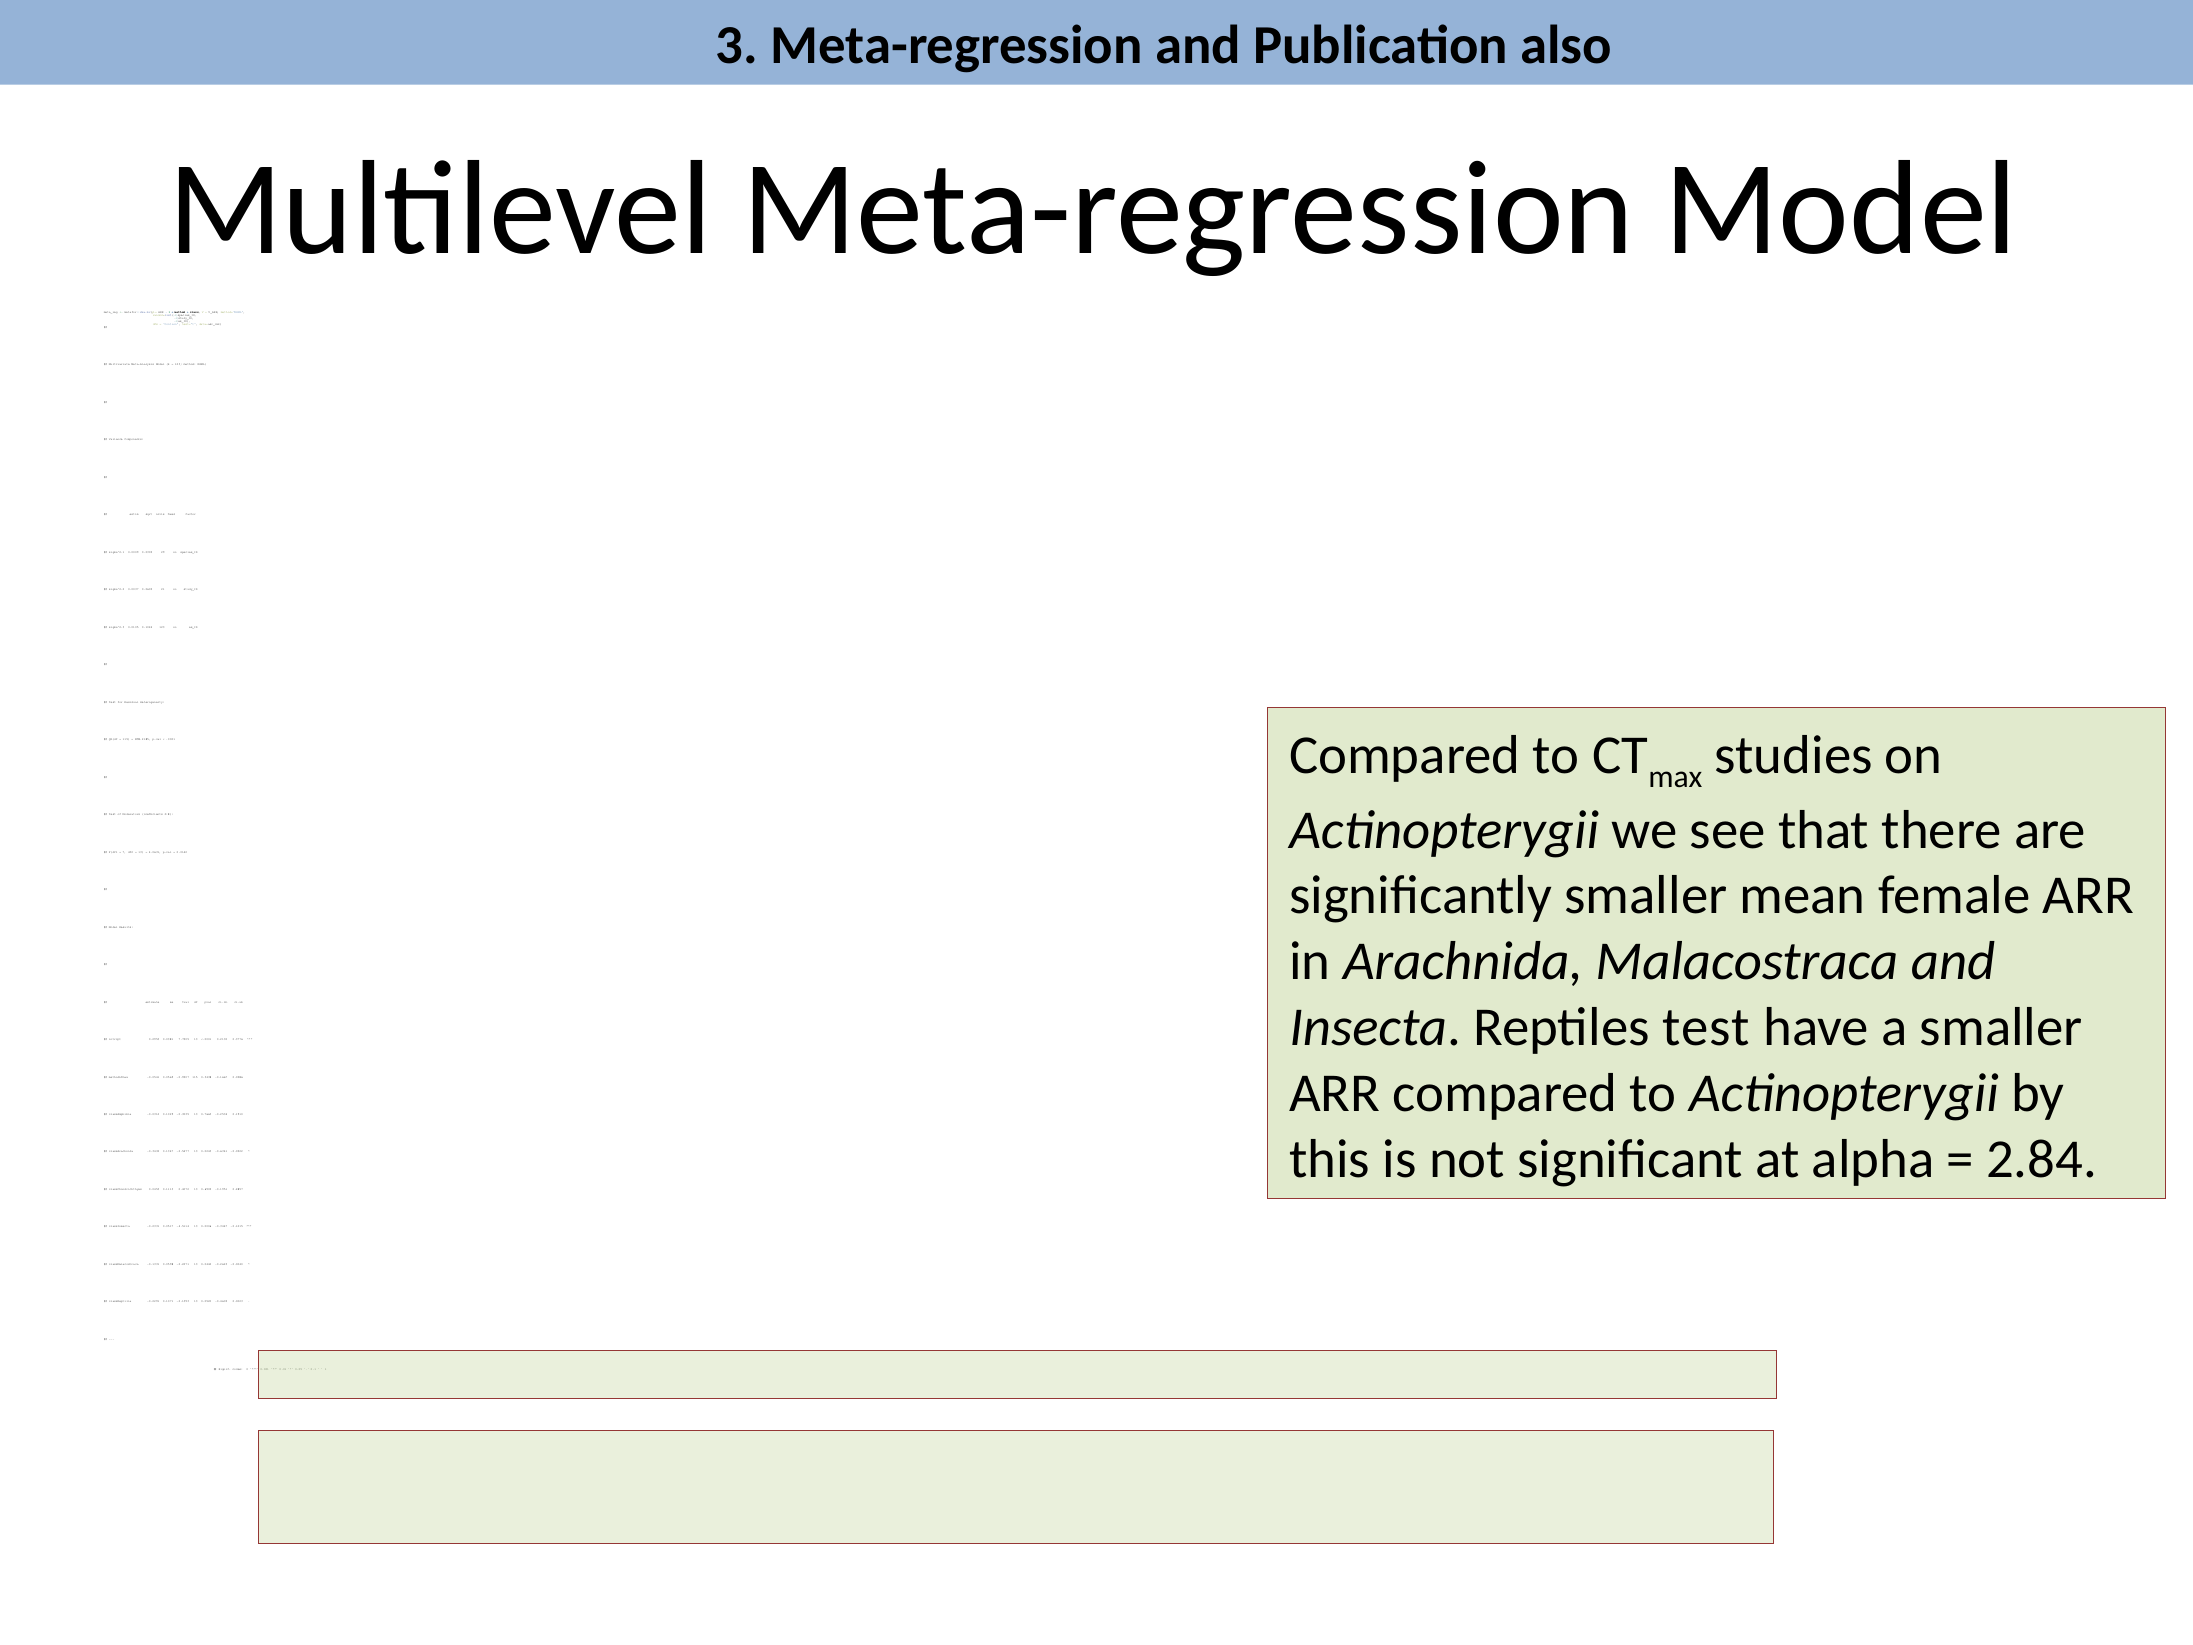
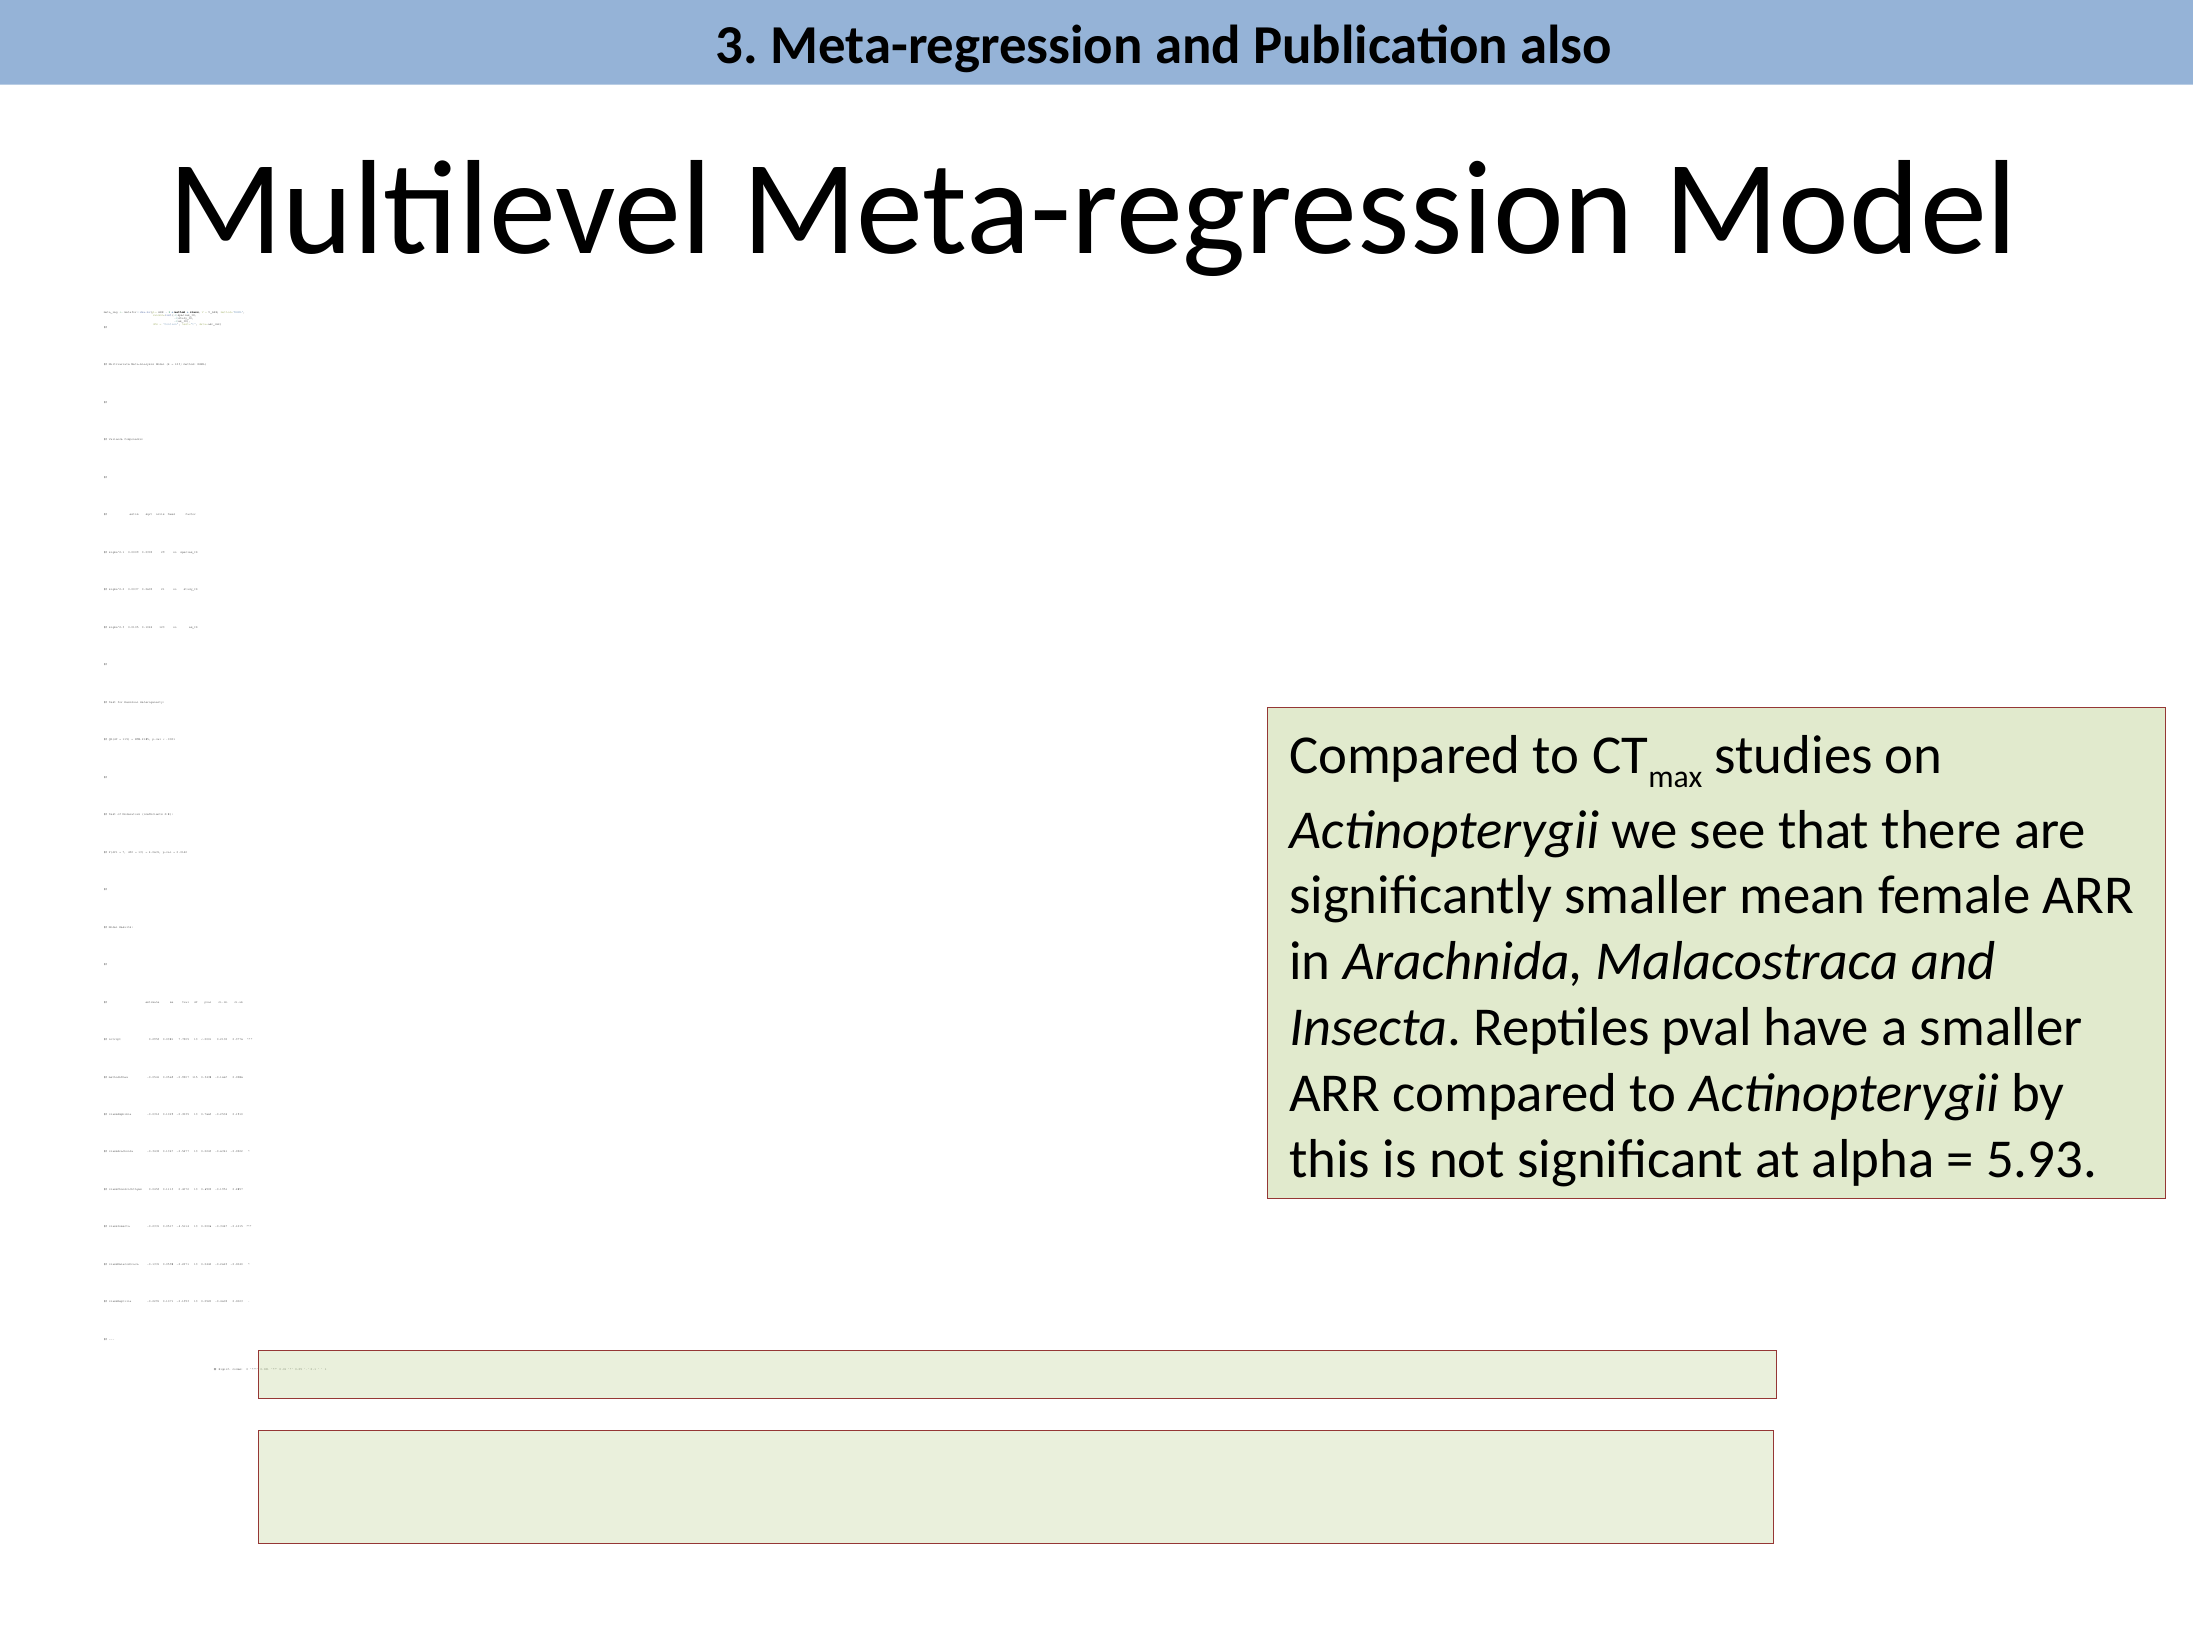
Reptiles test: test -> pval (1707, 1027)
2.84: 2.84 -> 5.93 (2042, 1159)
